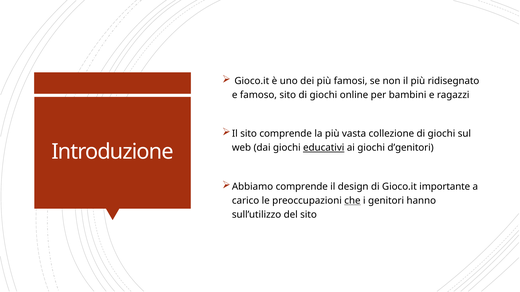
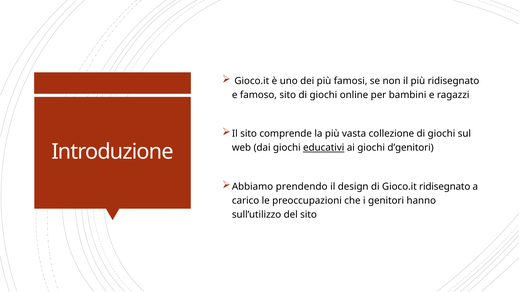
Abbiamo comprende: comprende -> prendendo (302, 187)
Gioco.it importante: importante -> ridisegnato (445, 187)
che underline: present -> none (352, 201)
